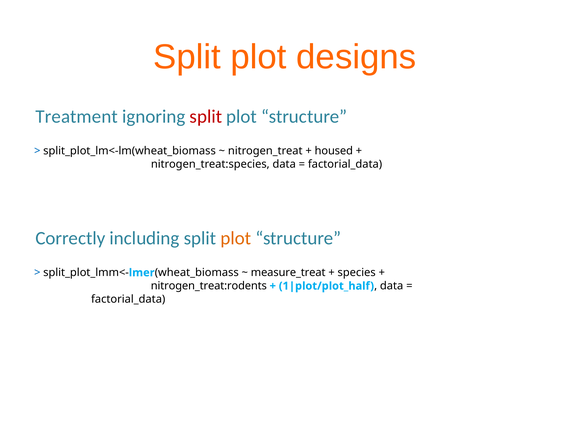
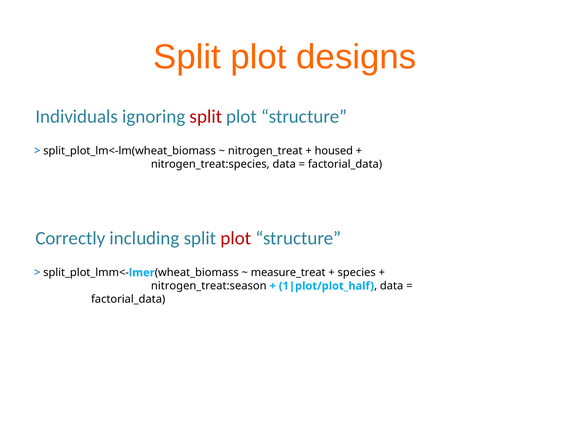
Treatment: Treatment -> Individuals (77, 117)
plot colour: orange -> red (236, 239)
nitrogen_treat:rodents: nitrogen_treat:rodents -> nitrogen_treat:season (209, 286)
